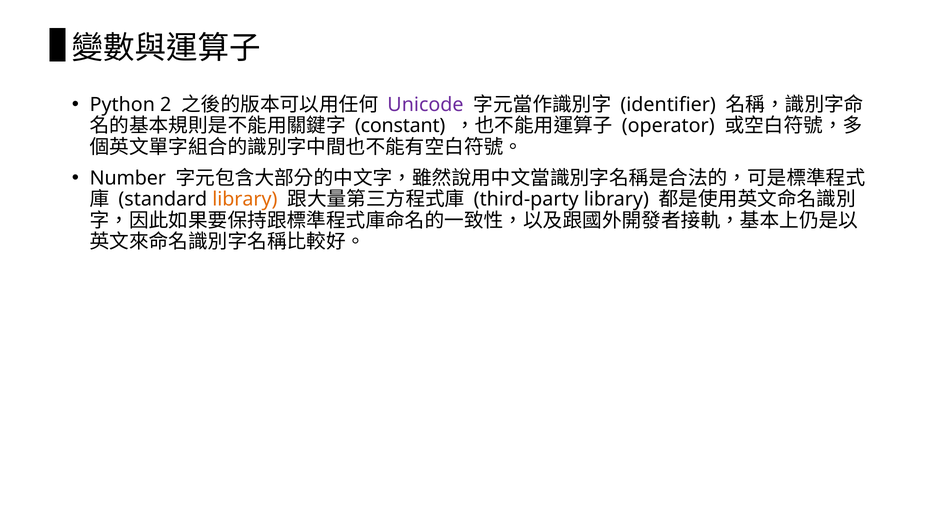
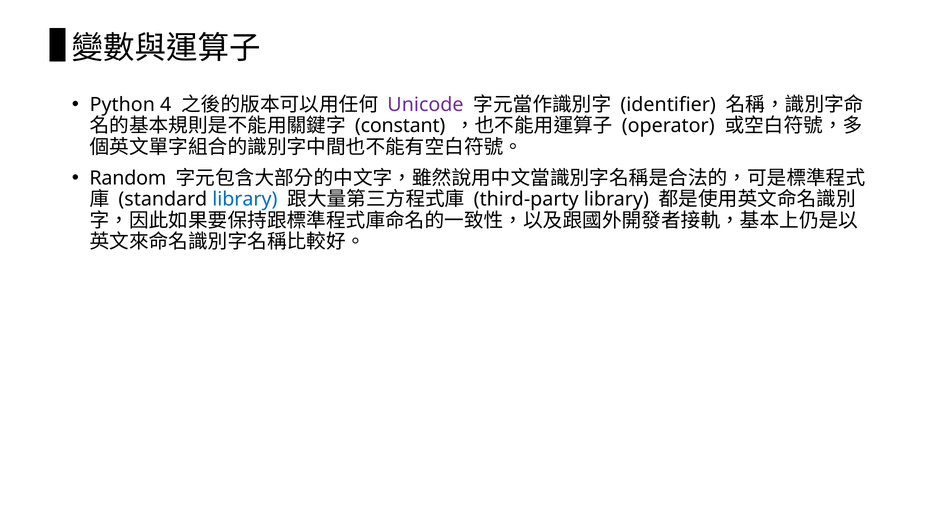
2: 2 -> 4 (166, 105)
Number: Number -> Random (128, 178)
library colour: orange -> blue (245, 199)
